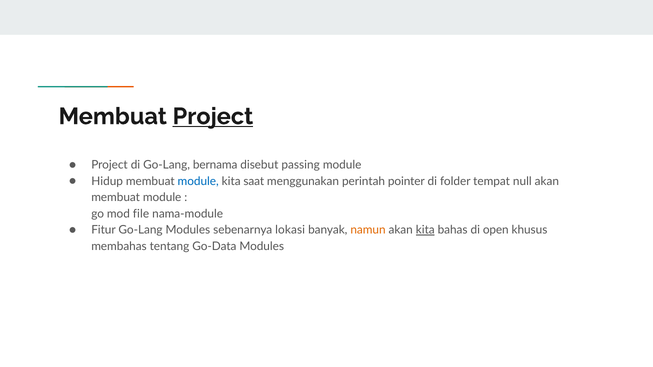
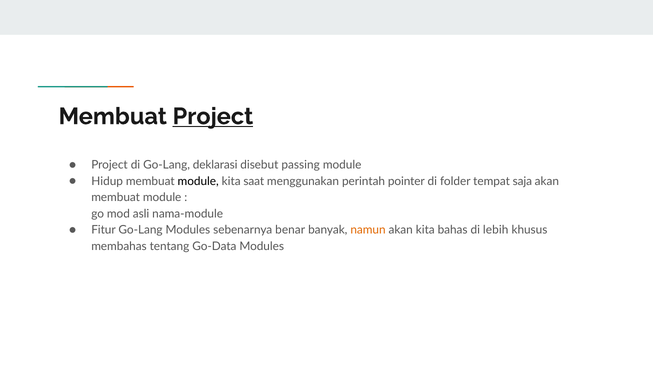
bernama: bernama -> deklarasi (215, 165)
module colour: blue -> black (198, 181)
null: null -> saja (522, 181)
file: file -> asli (141, 214)
lokasi: lokasi -> benar (290, 230)
kita underline: present -> none (425, 230)
open: open -> lebih (496, 230)
